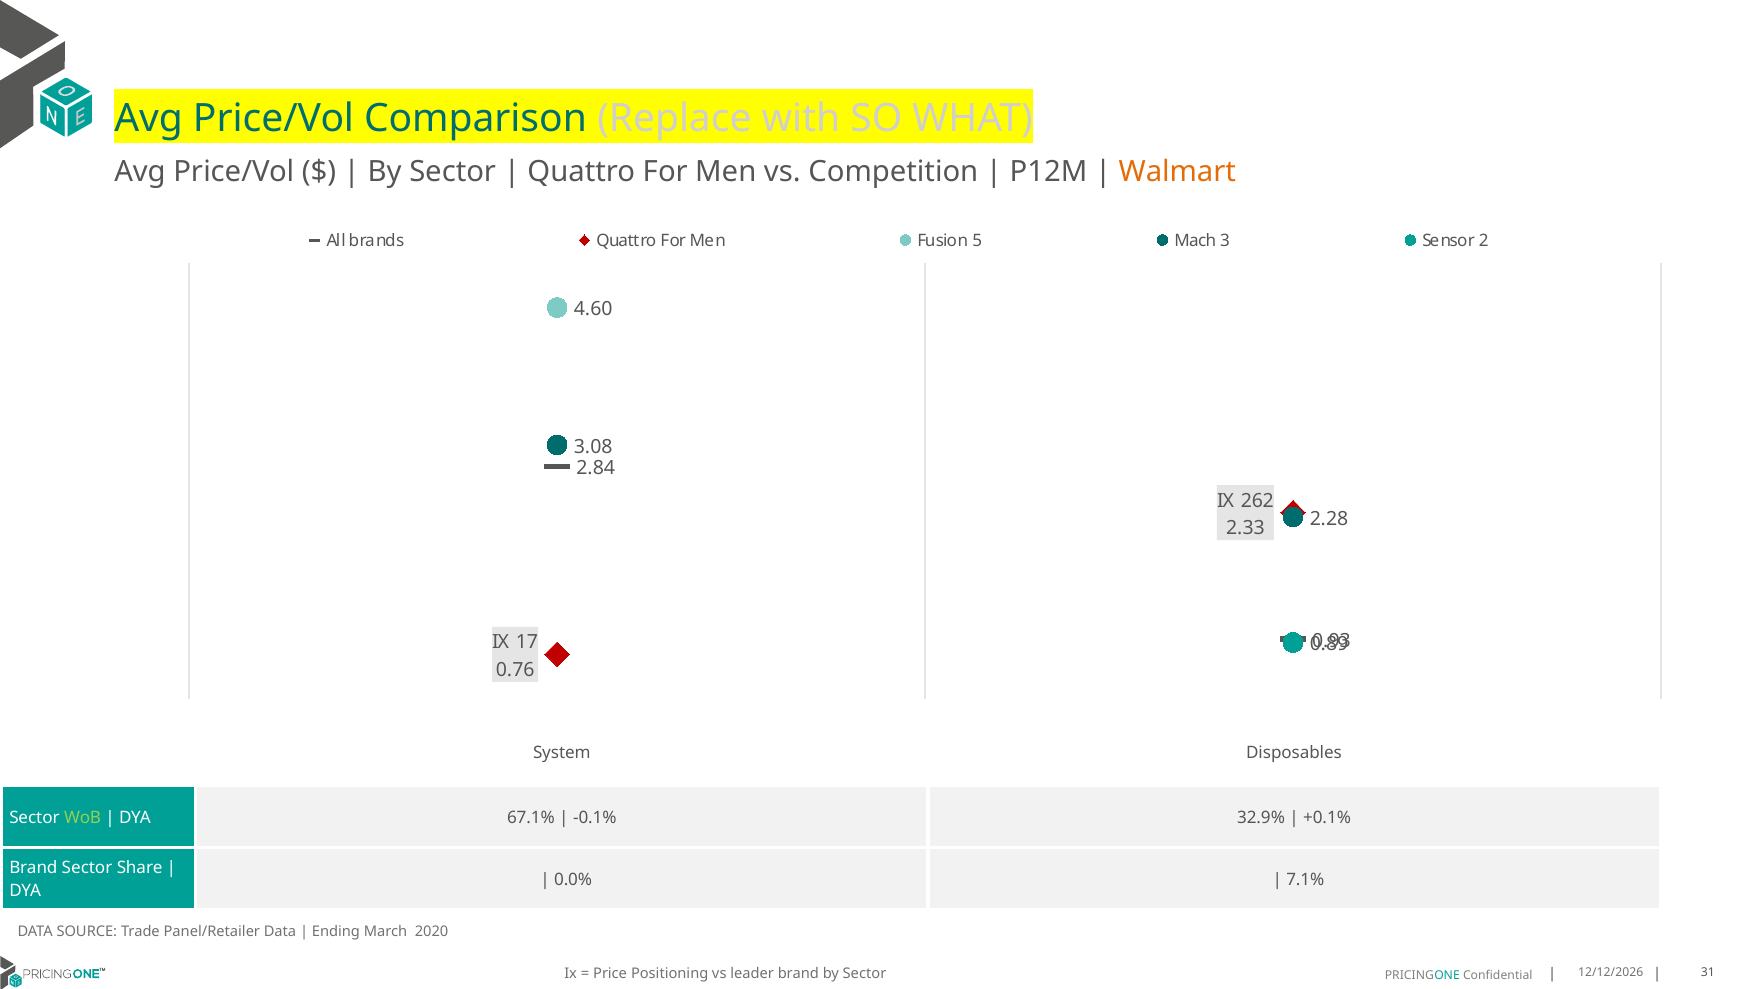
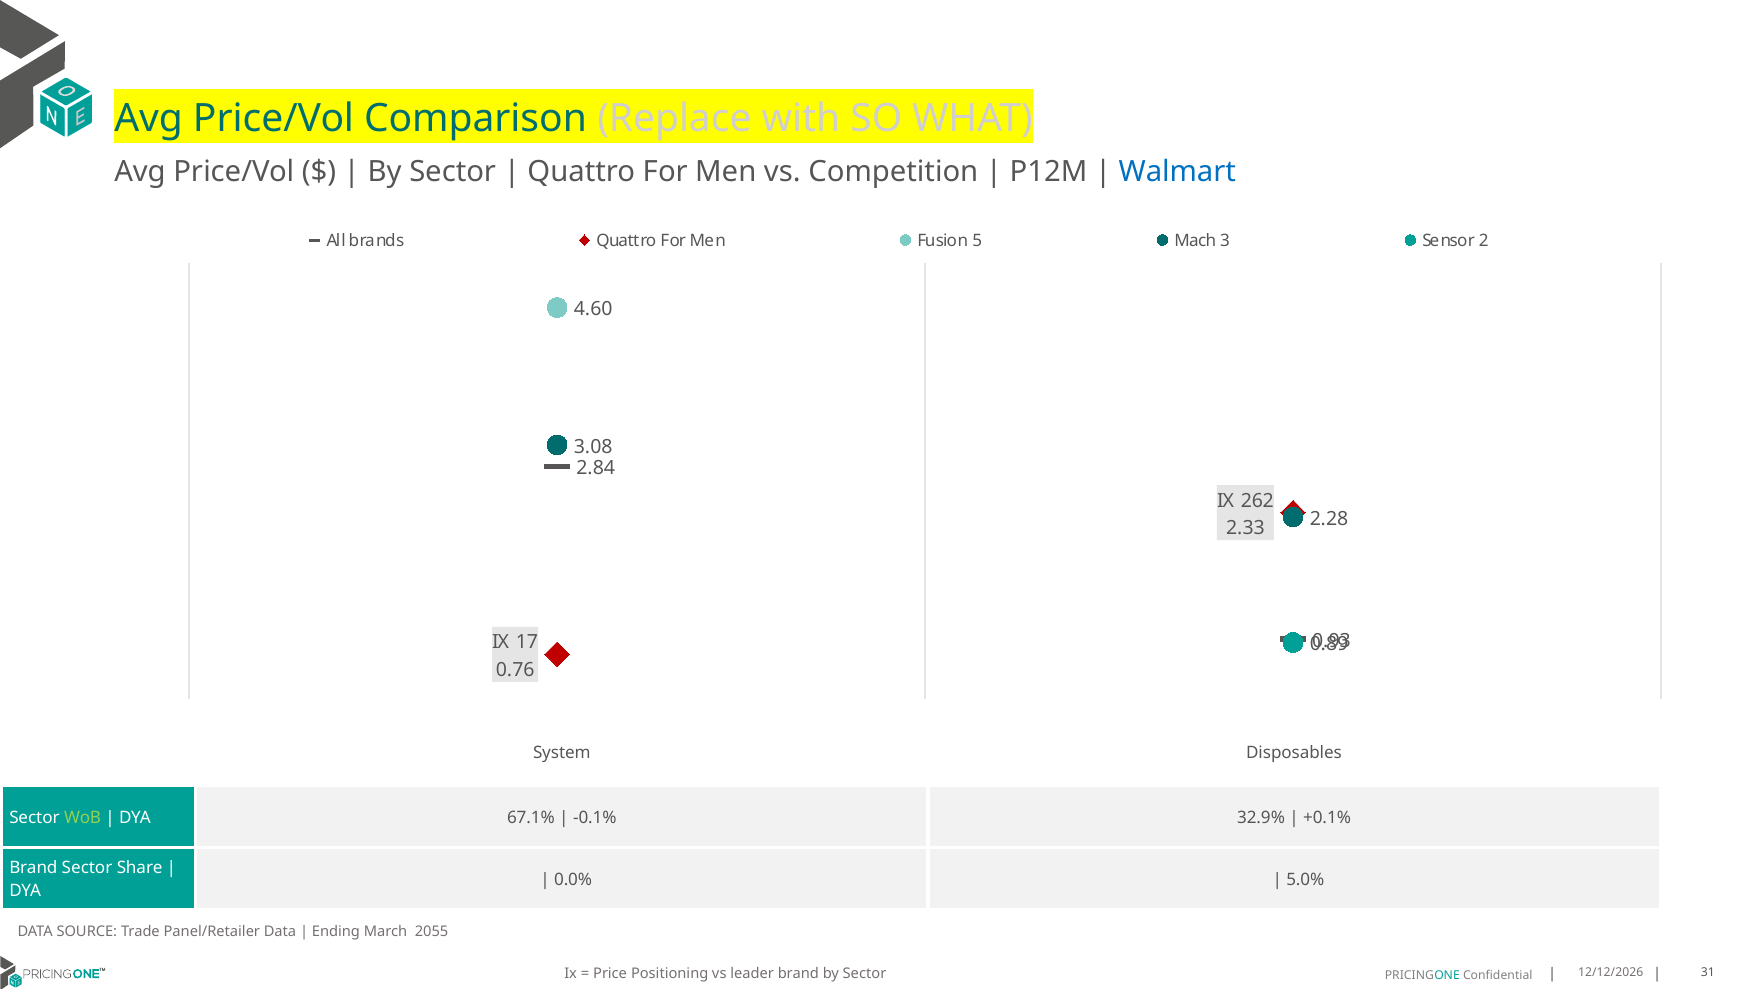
Walmart colour: orange -> blue (1177, 171)
7.1%: 7.1% -> 5.0% (1305, 880)
2020: 2020 -> 2055 (432, 931)
